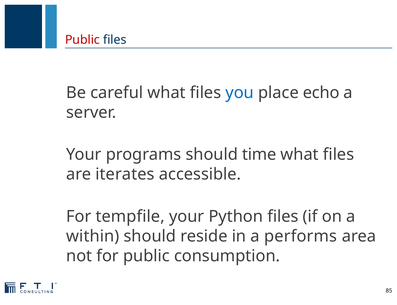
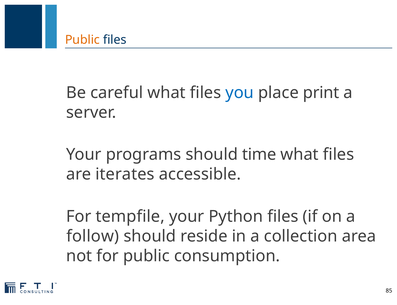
Public colour: red -> orange (82, 40)
echo: echo -> print (321, 93)
within: within -> follow (93, 236)
performs: performs -> collection (301, 236)
